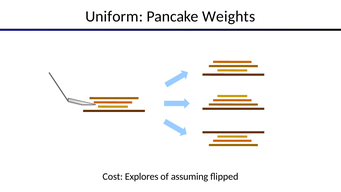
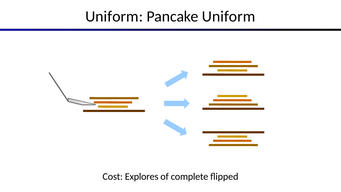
Pancake Weights: Weights -> Uniform (229, 16)
assuming: assuming -> complete (190, 176)
